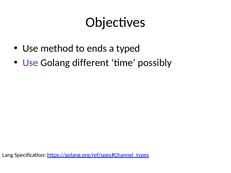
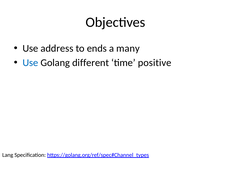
method: method -> address (57, 48)
typed: typed -> many (128, 48)
Use colour: purple -> blue (30, 63)
possibly: possibly -> positive (155, 63)
